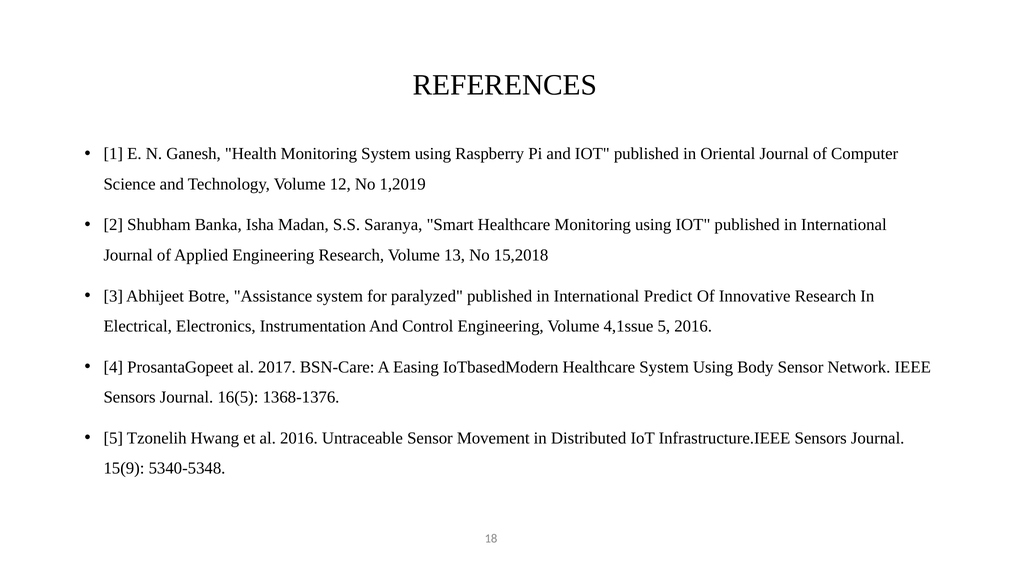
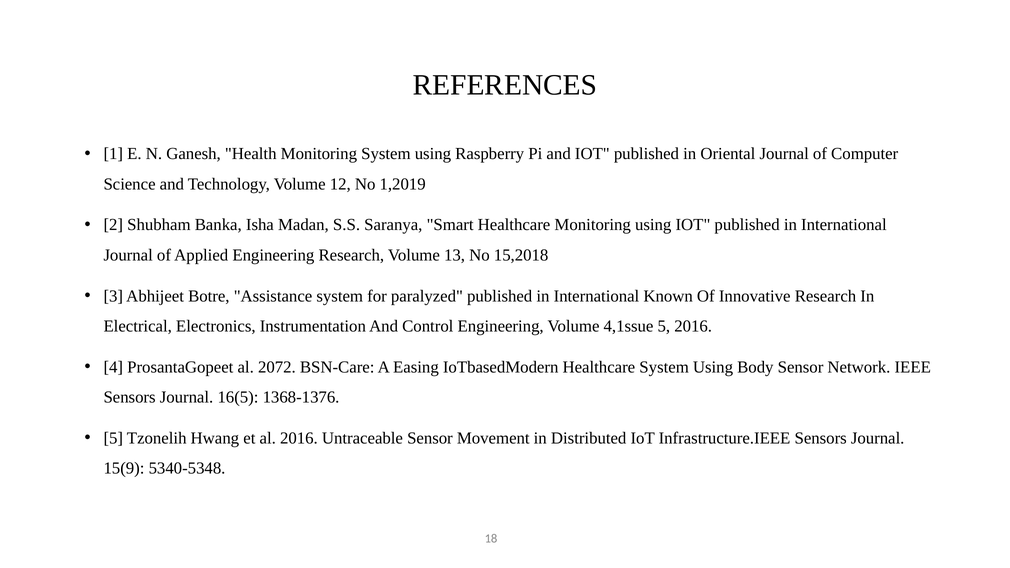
Predict: Predict -> Known (668, 296)
2017: 2017 -> 2072 (277, 367)
